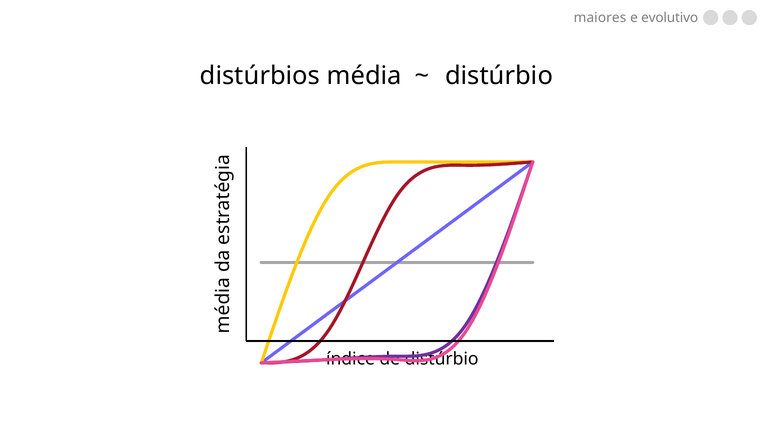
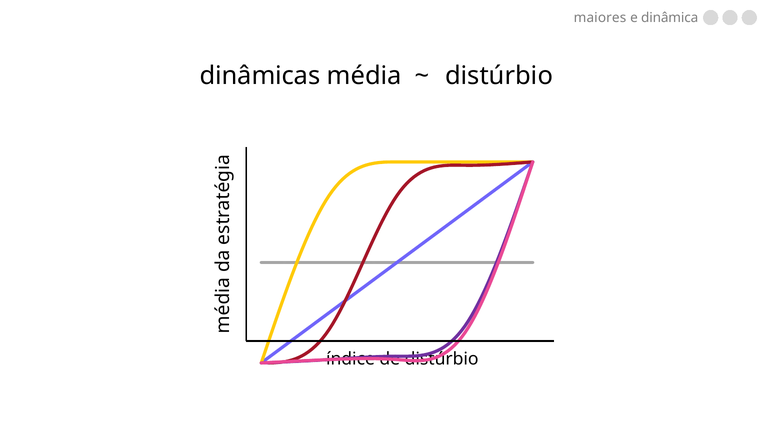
evolutivo: evolutivo -> dinâmica (670, 18)
distúrbios: distúrbios -> dinâmicas (260, 76)
